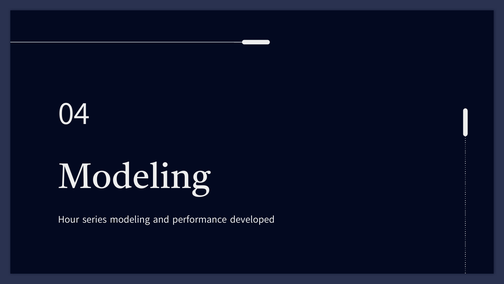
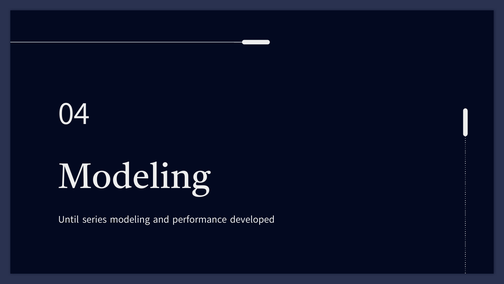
Hour: Hour -> Until (69, 219)
